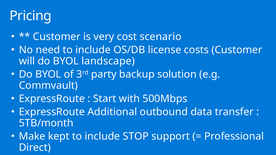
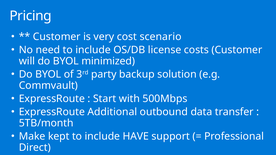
landscape: landscape -> minimized (108, 61)
STOP: STOP -> HAVE (136, 137)
